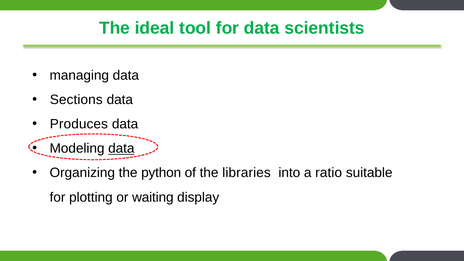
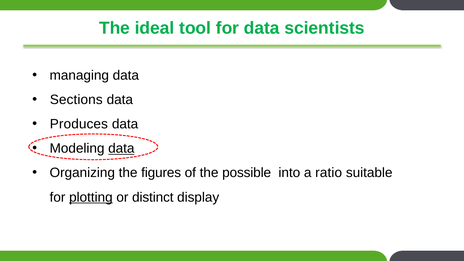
python: python -> figures (161, 173)
libraries: libraries -> possible (247, 173)
plotting underline: none -> present (91, 197)
waiting: waiting -> distinct (153, 197)
